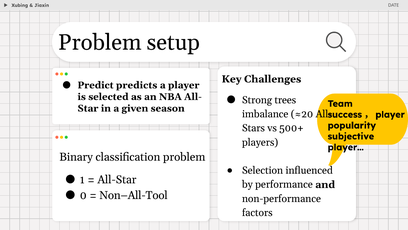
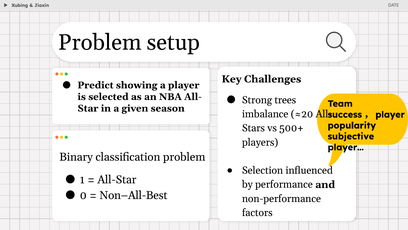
predicts: predicts -> showing (137, 85)
Non–All-Tool: Non–All-Tool -> Non–All-Best (134, 195)
